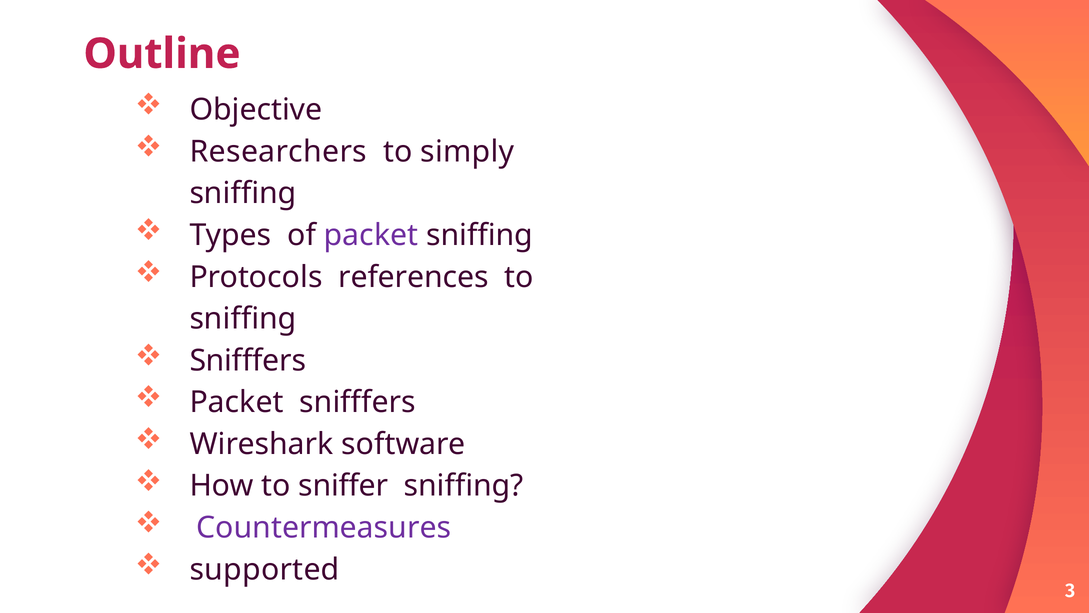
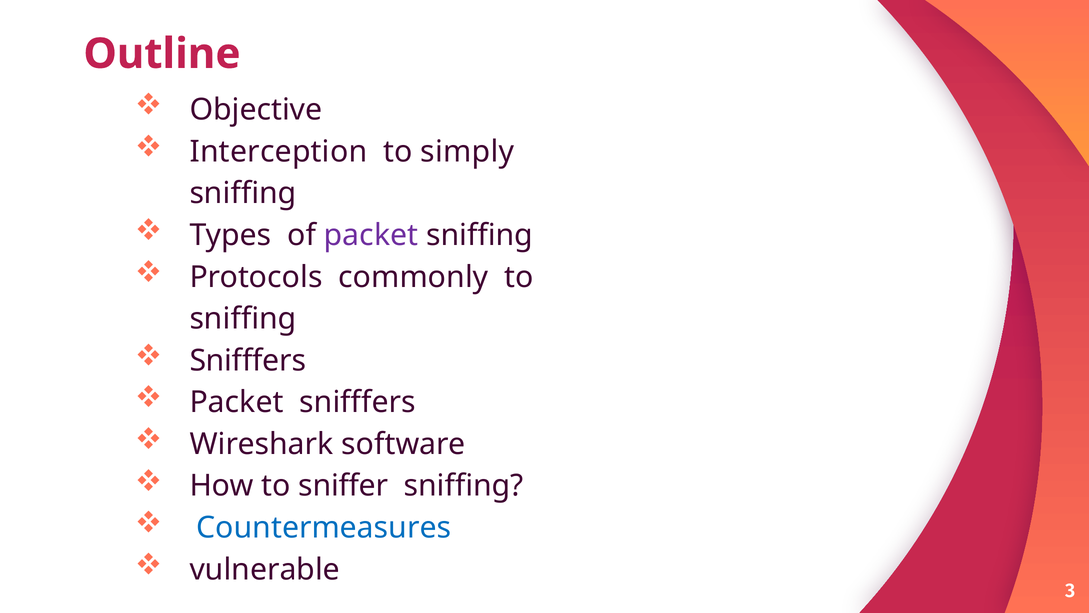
Researchers: Researchers -> Interception (278, 152)
references: references -> commonly (413, 277)
Countermeasures colour: purple -> blue (324, 527)
supported: supported -> vulnerable (265, 569)
